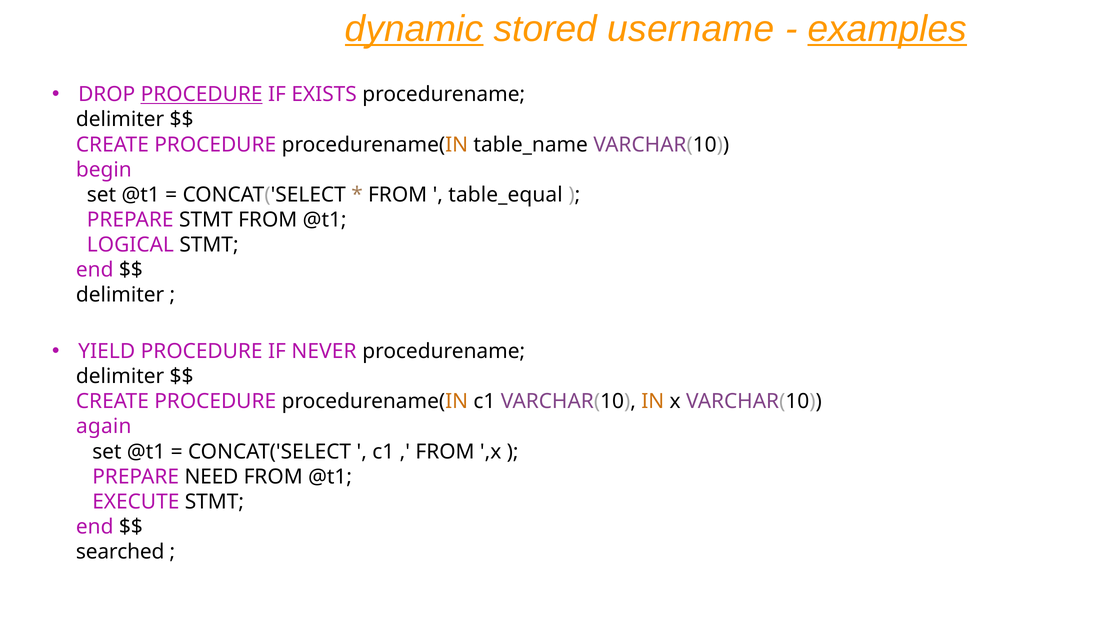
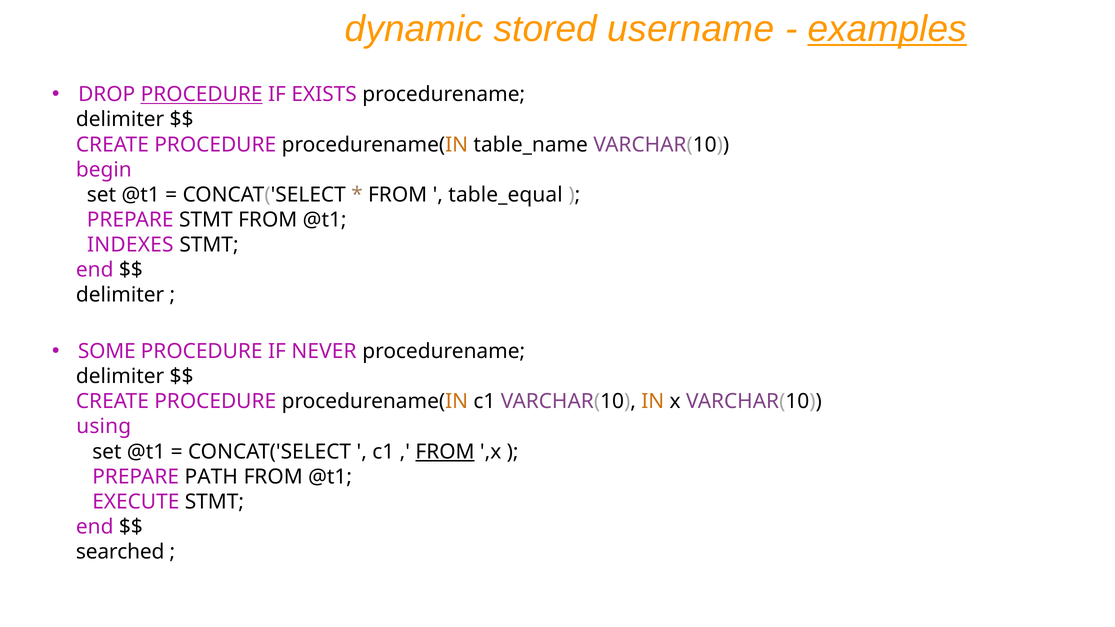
dynamic underline: present -> none (414, 29)
LOGICAL: LOGICAL -> INDEXES (130, 245)
YIELD: YIELD -> SOME (107, 351)
again: again -> using (104, 427)
FROM underline: none -> present (445, 452)
NEED: NEED -> PATH (211, 477)
